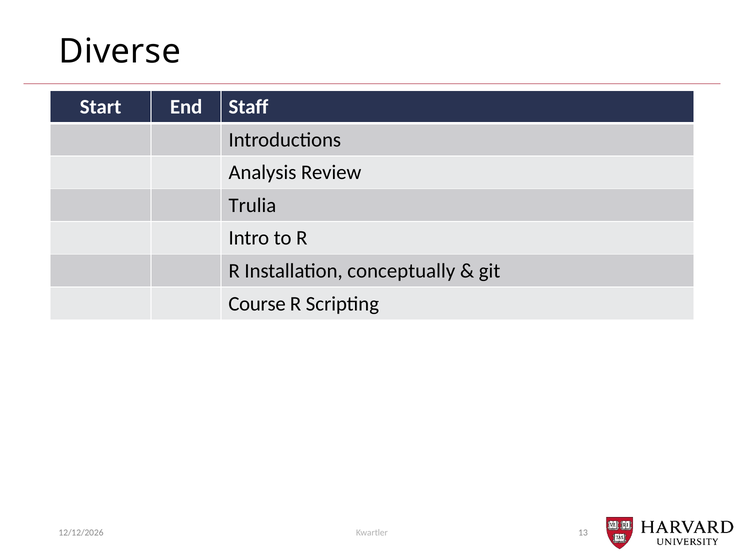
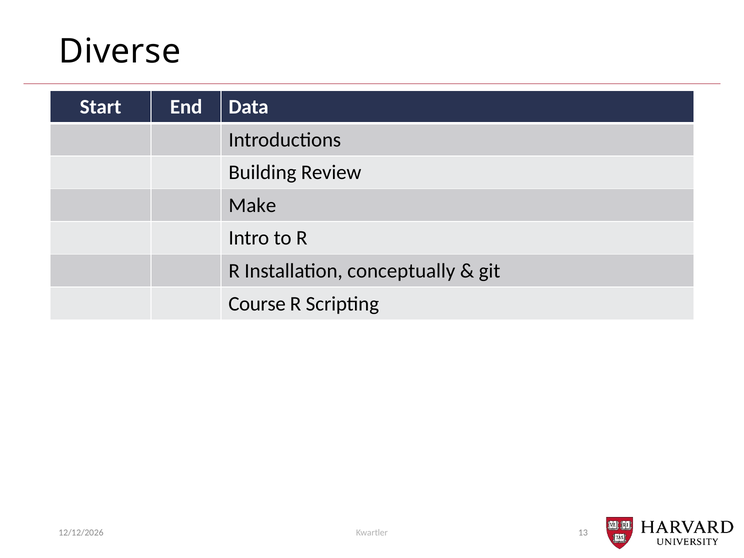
Staff: Staff -> Data (249, 107)
Analysis: Analysis -> Building (263, 173)
Trulia: Trulia -> Make (252, 205)
